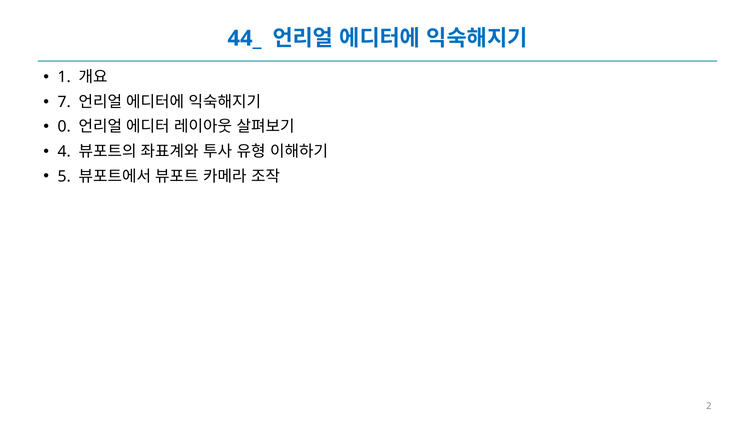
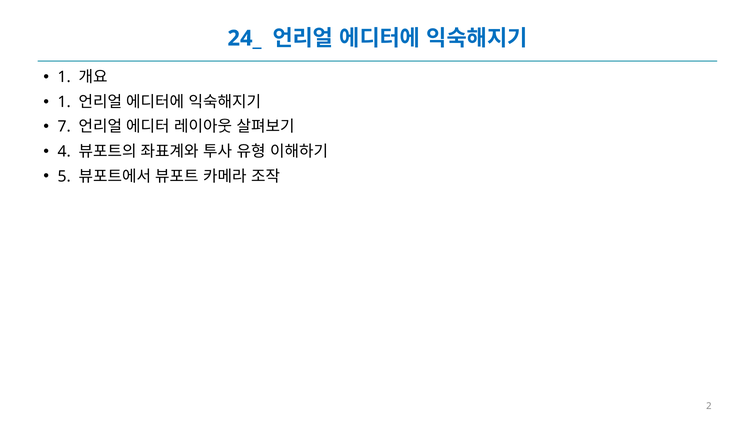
44_: 44_ -> 24_ (245, 38)
7: 7 -> 1 (64, 102)
0: 0 -> 7 (64, 127)
